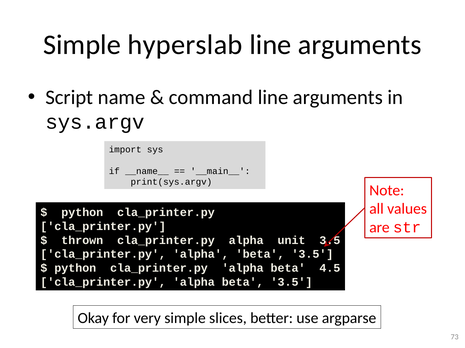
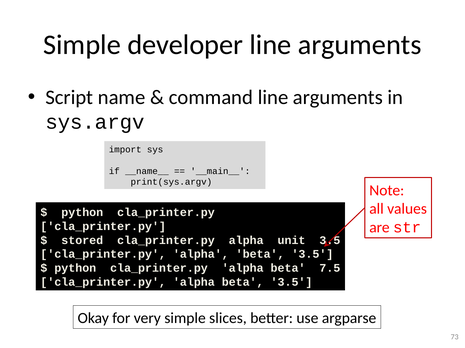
hyperslab: hyperslab -> developer (185, 45)
thrown: thrown -> stored (82, 241)
4.5: 4.5 -> 7.5 (330, 269)
